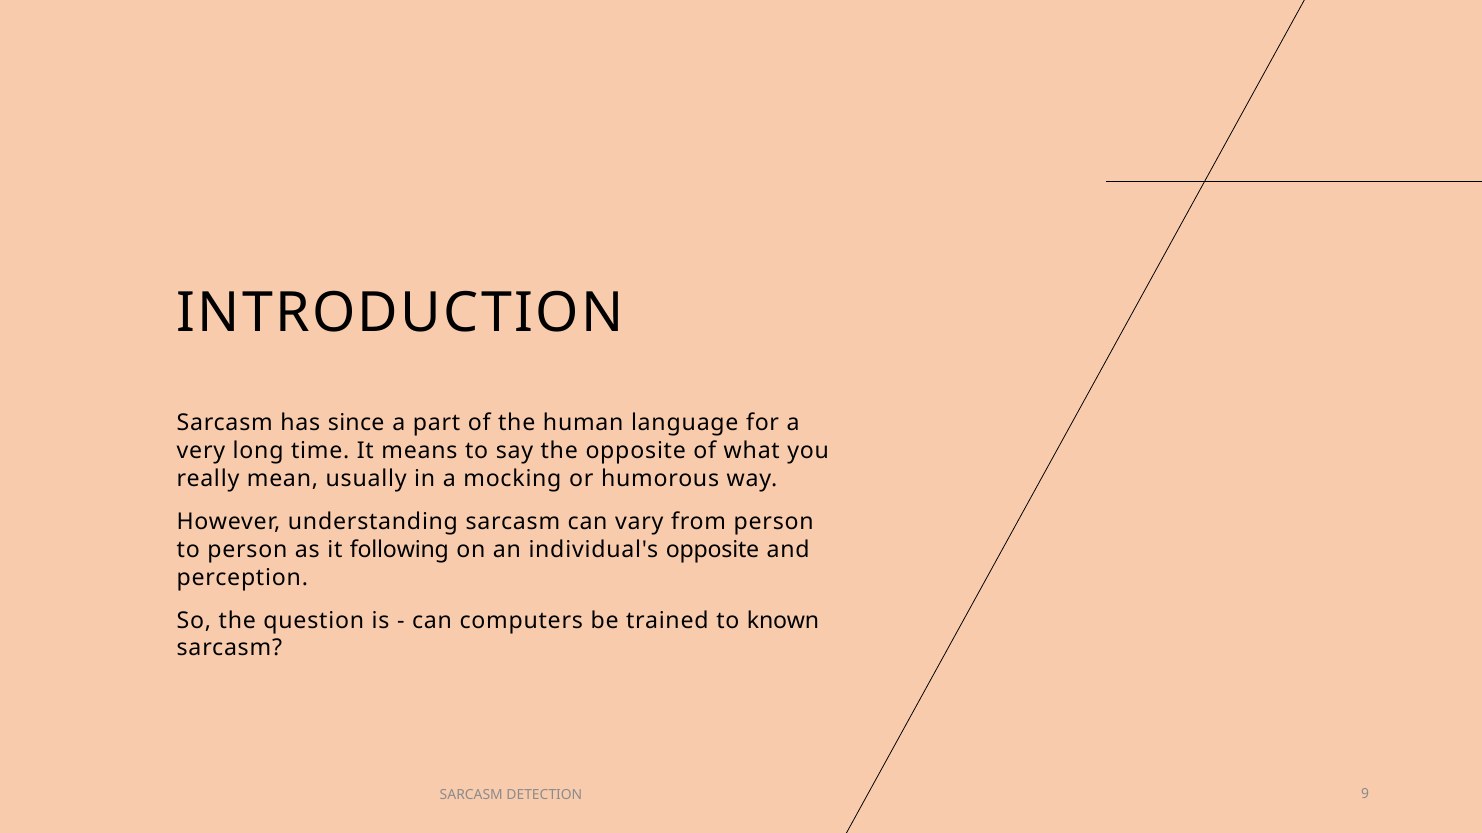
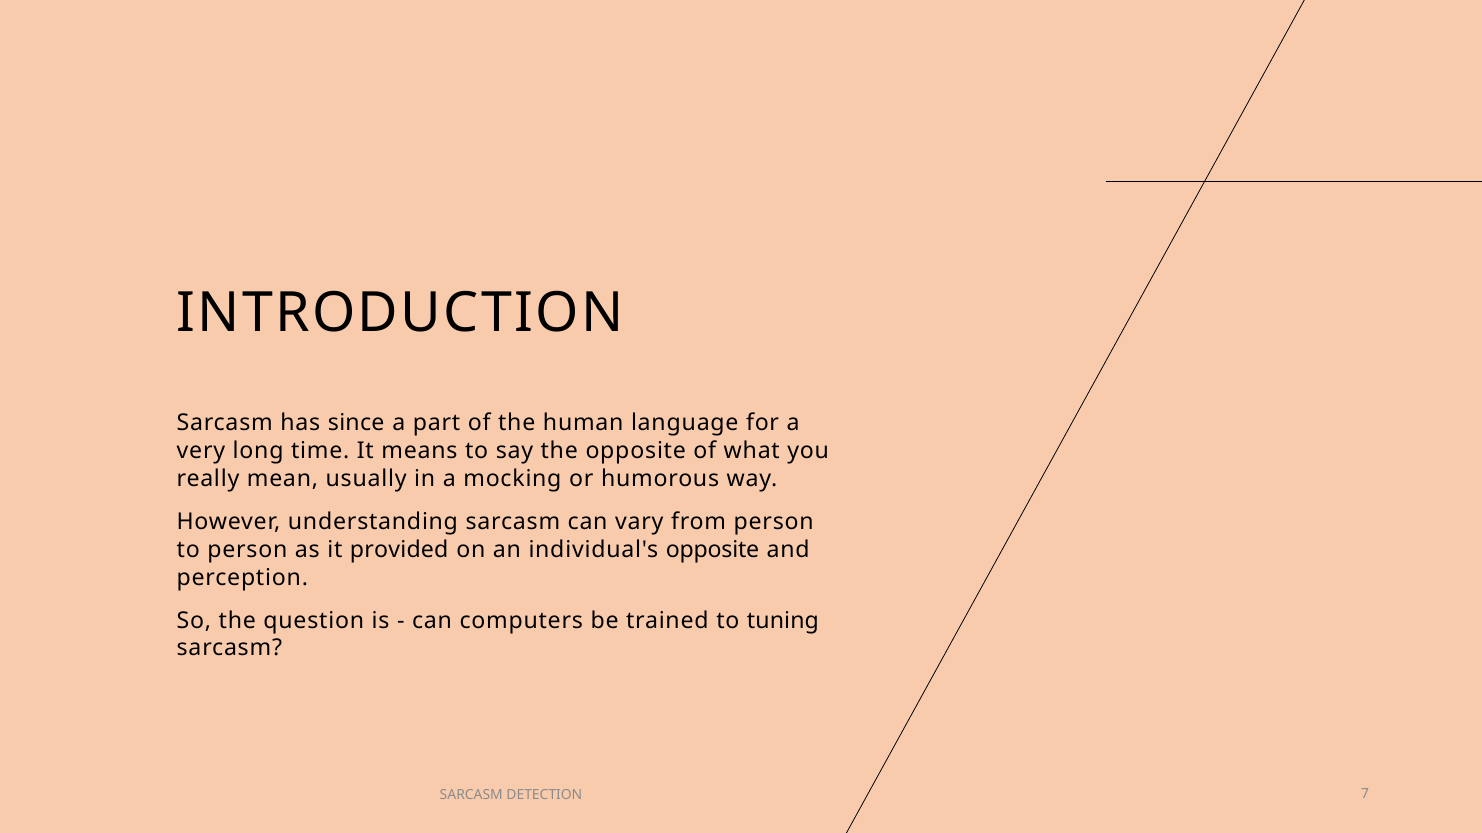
following: following -> provided (399, 550)
known: known -> tuning (783, 621)
9: 9 -> 7 (1365, 795)
